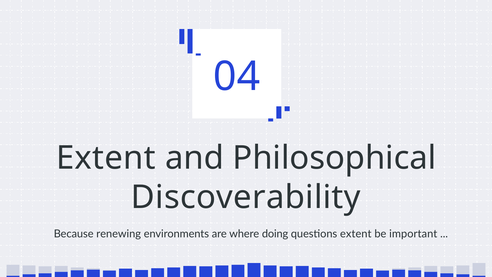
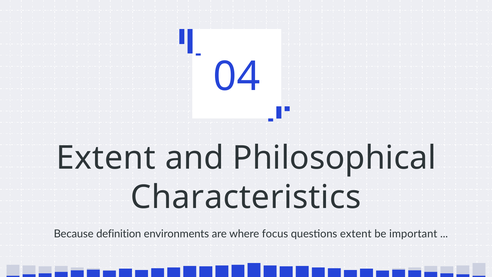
Discoverability: Discoverability -> Characteristics (246, 197)
renewing: renewing -> definition (119, 234)
doing: doing -> focus (275, 234)
